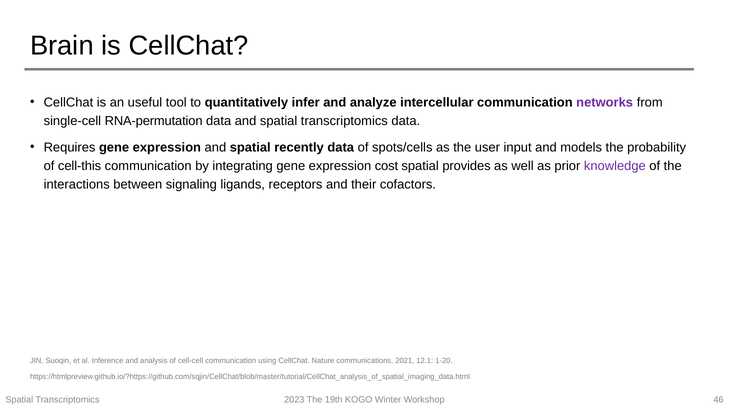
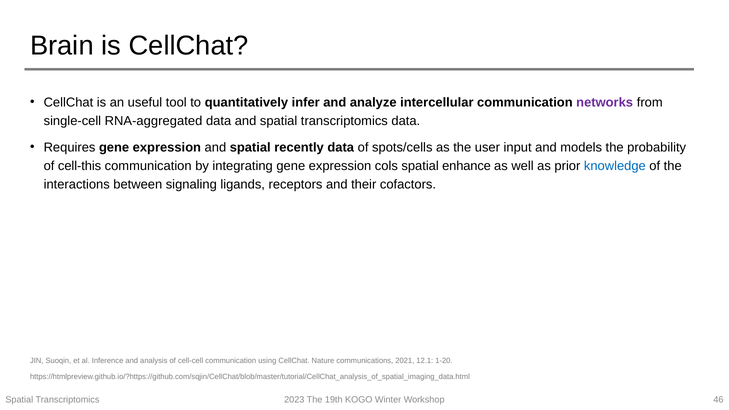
RNA-permutation: RNA-permutation -> RNA-aggregated (154, 121)
cost: cost -> cols (386, 166)
provides: provides -> enhance (467, 166)
knowledge colour: purple -> blue (615, 166)
